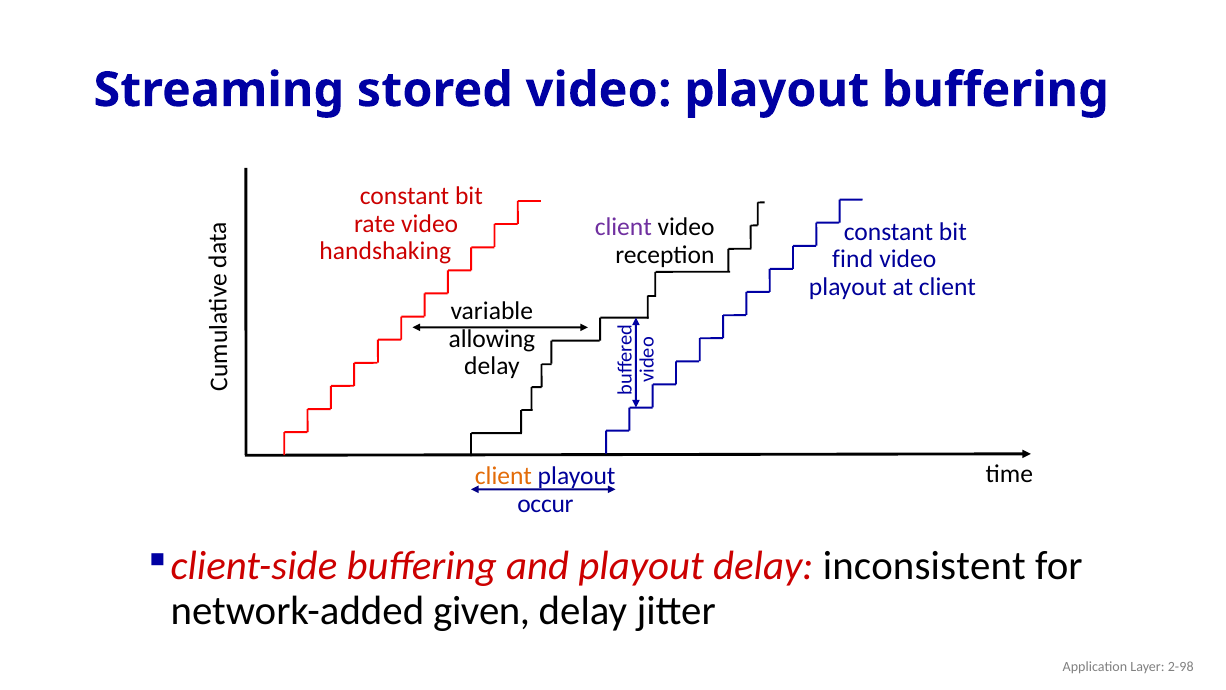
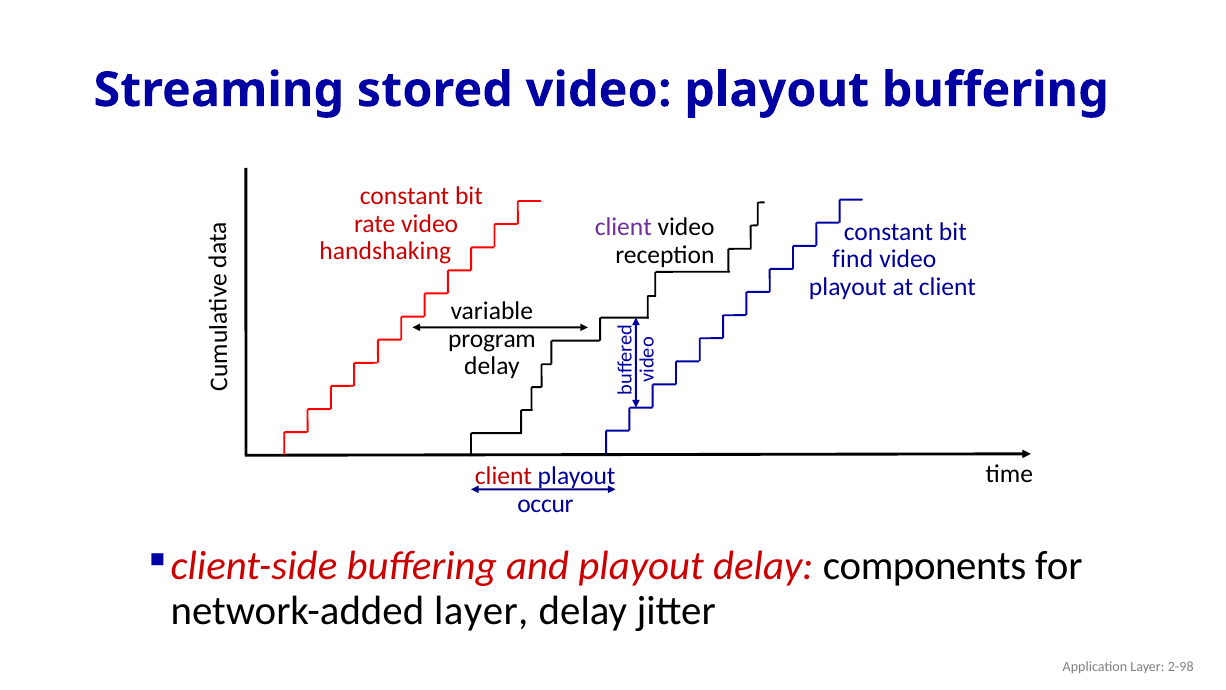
allowing: allowing -> program (492, 339)
client colour: orange -> red (503, 476)
inconsistent: inconsistent -> components (925, 566)
network-added given: given -> layer (481, 610)
